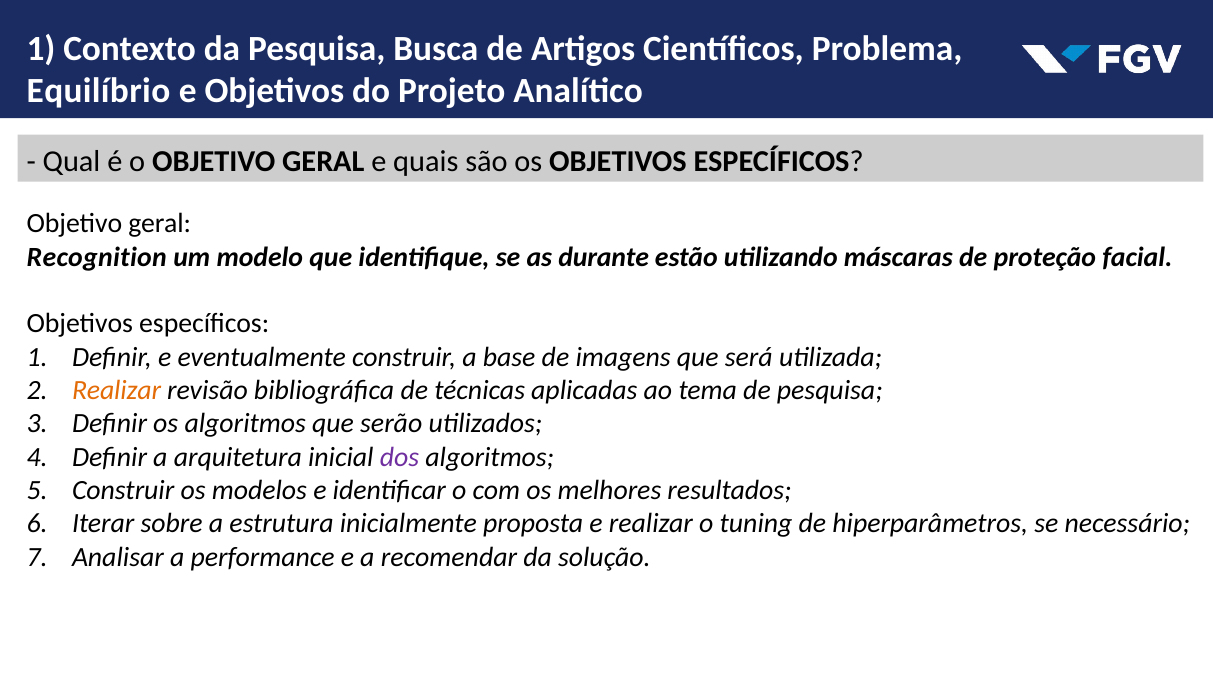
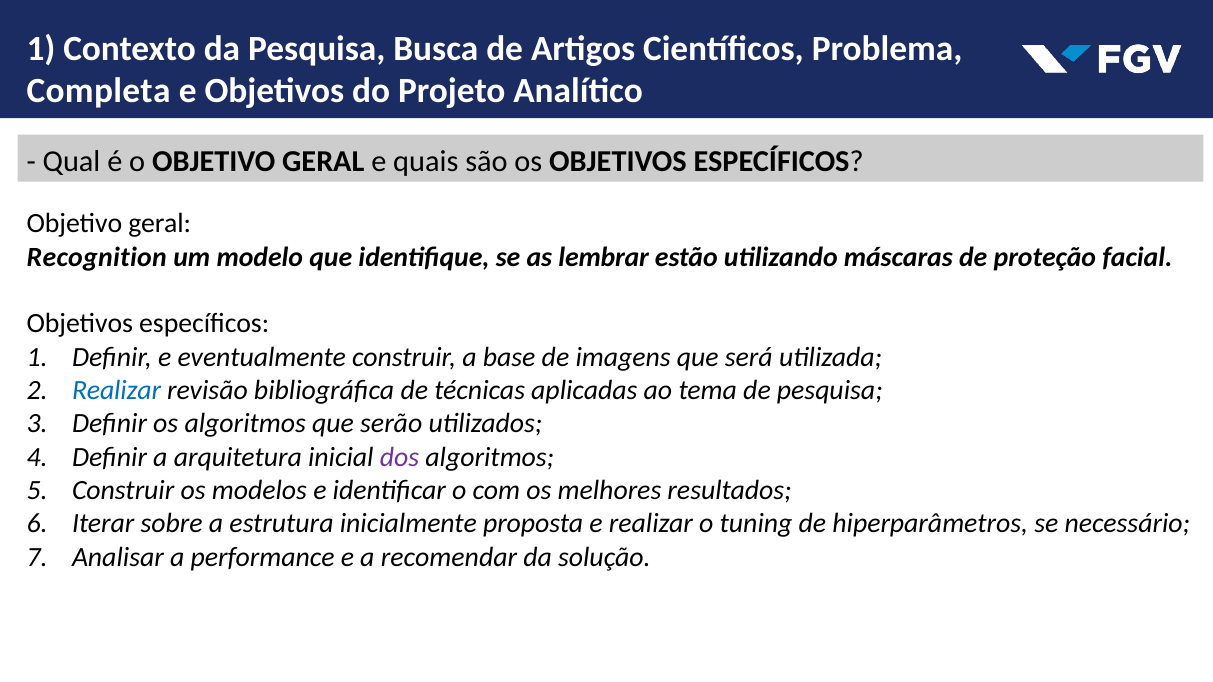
Equilíbrio: Equilíbrio -> Completa (98, 91)
durante: durante -> lembrar (604, 257)
Realizar colour: orange -> blue (117, 390)
